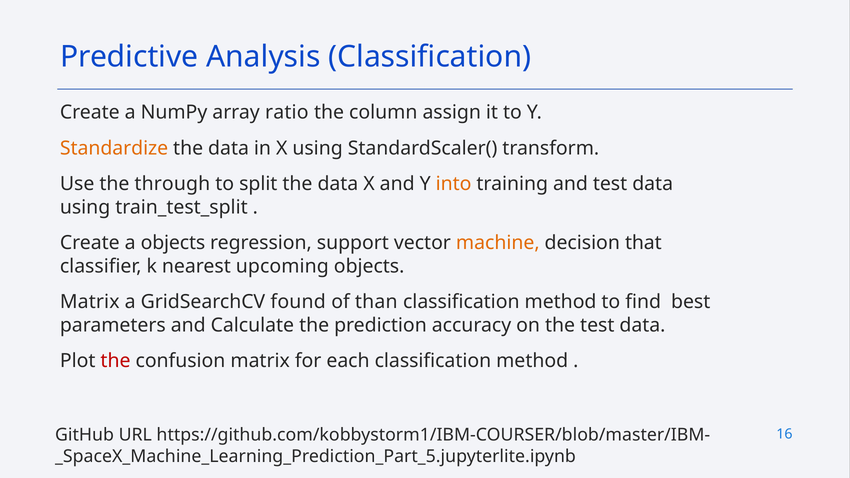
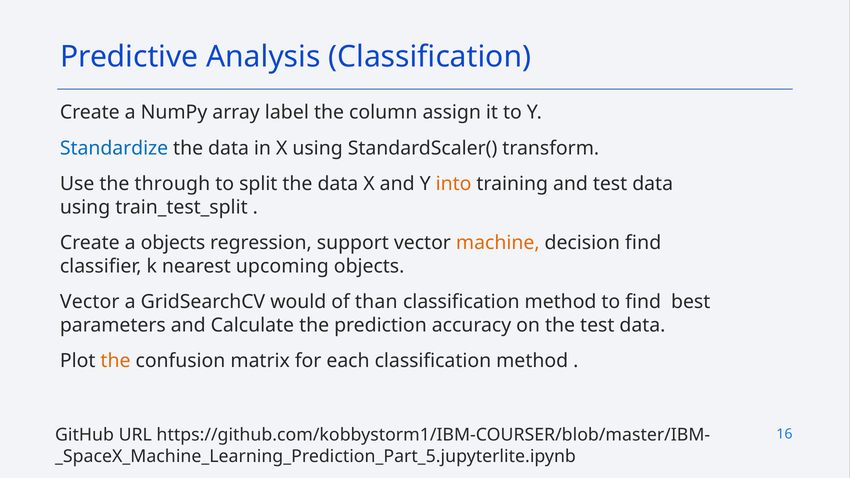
ratio: ratio -> label (287, 112)
Standardize colour: orange -> blue (114, 148)
decision that: that -> find (643, 243)
Matrix: Matrix -> Vector (90, 302)
found: found -> would (298, 302)
the colour: red -> orange (116, 361)
